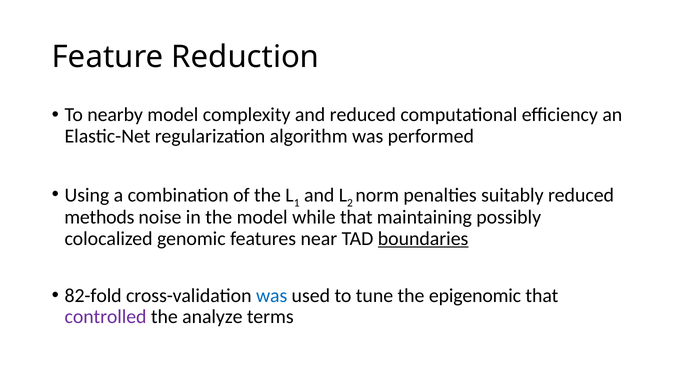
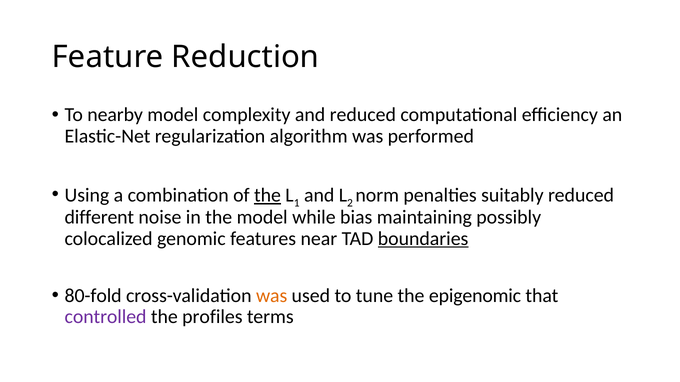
the underline: none -> present (267, 196)
methods: methods -> different (99, 218)
while that: that -> bias (356, 218)
82-fold: 82-fold -> 80-fold (93, 296)
was colour: blue -> orange (272, 296)
analyze: analyze -> profiles (212, 317)
